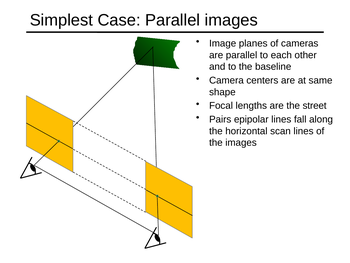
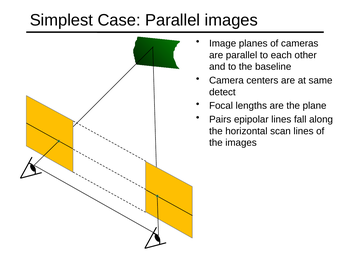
shape: shape -> detect (222, 92)
street: street -> plane (315, 106)
